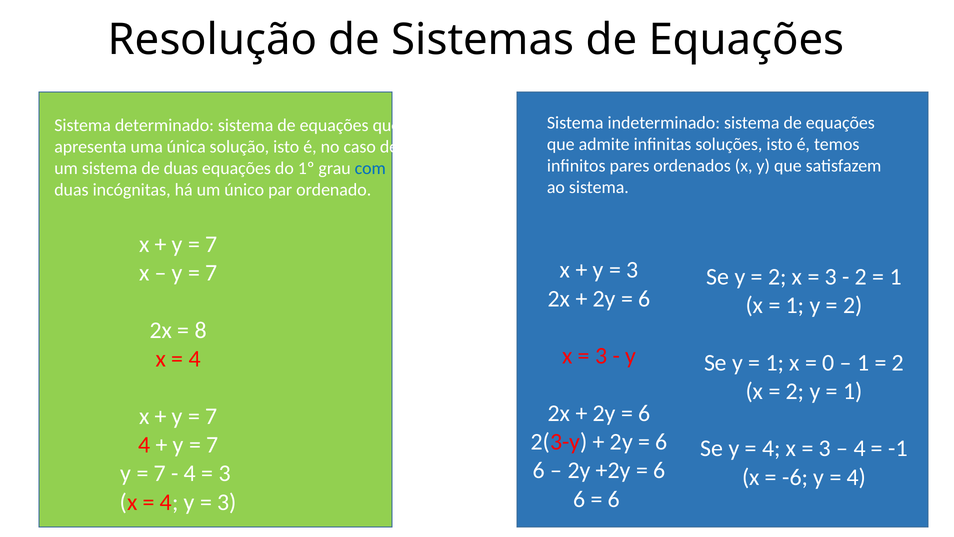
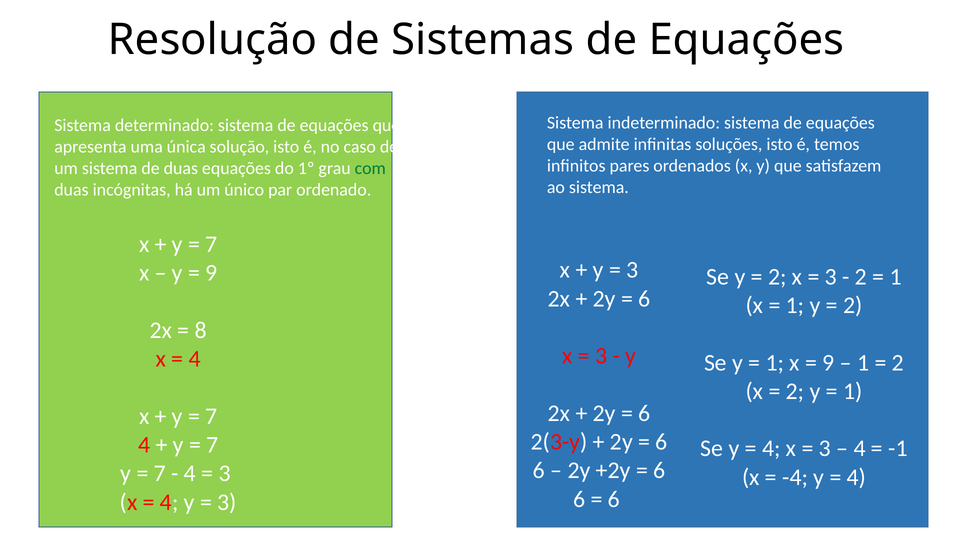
com colour: blue -> green (370, 168)
7: 7 -> 9 (211, 273)
0: 0 -> 9 (828, 362)
-6: -6 -> -4 (795, 477)
